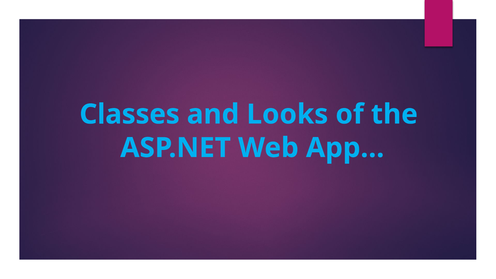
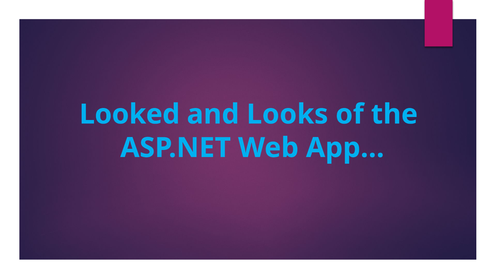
Classes: Classes -> Looked (130, 114)
